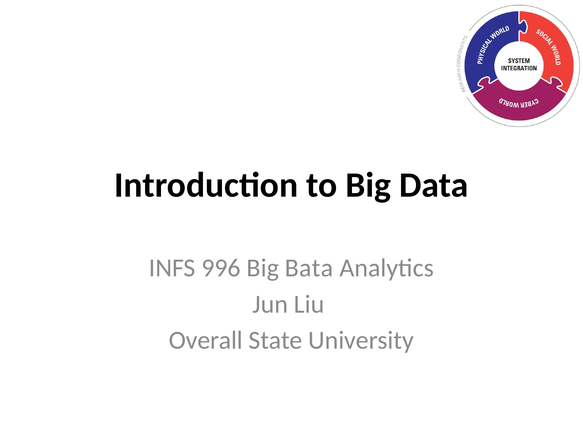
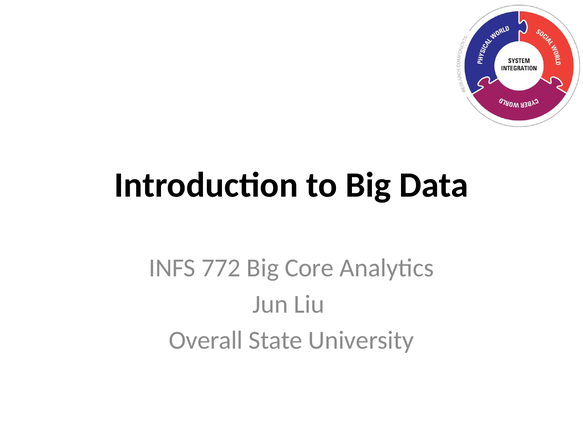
996: 996 -> 772 (221, 268)
Bata: Bata -> Core (309, 268)
